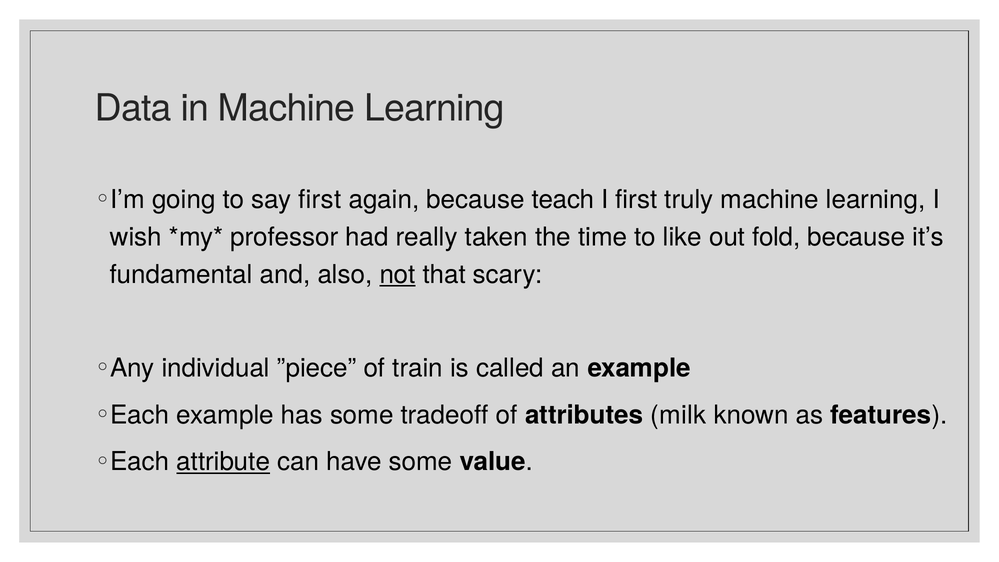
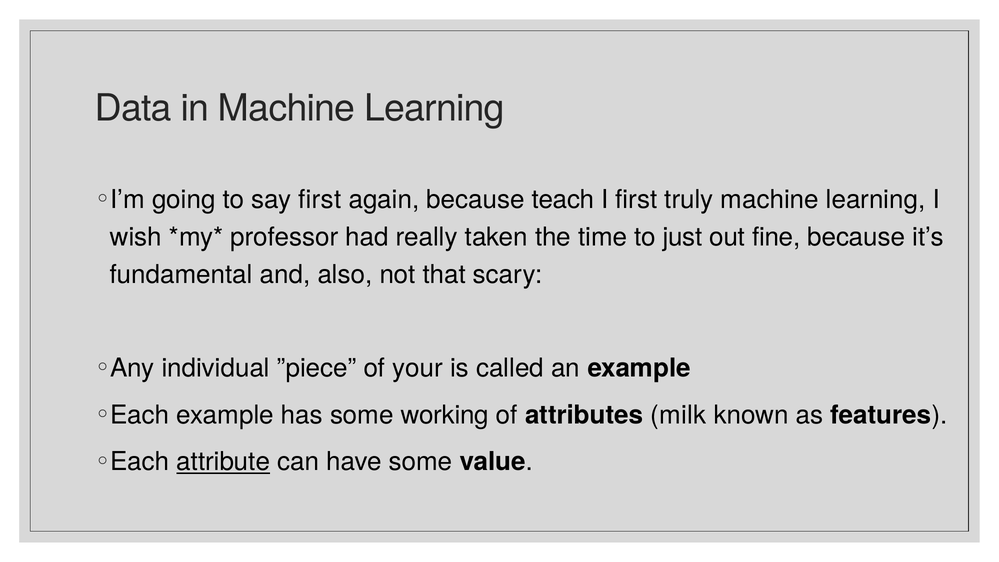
like: like -> just (683, 237)
fold: fold -> fine (776, 237)
not underline: present -> none (398, 275)
train: train -> your (418, 368)
tradeoff: tradeoff -> working (445, 415)
